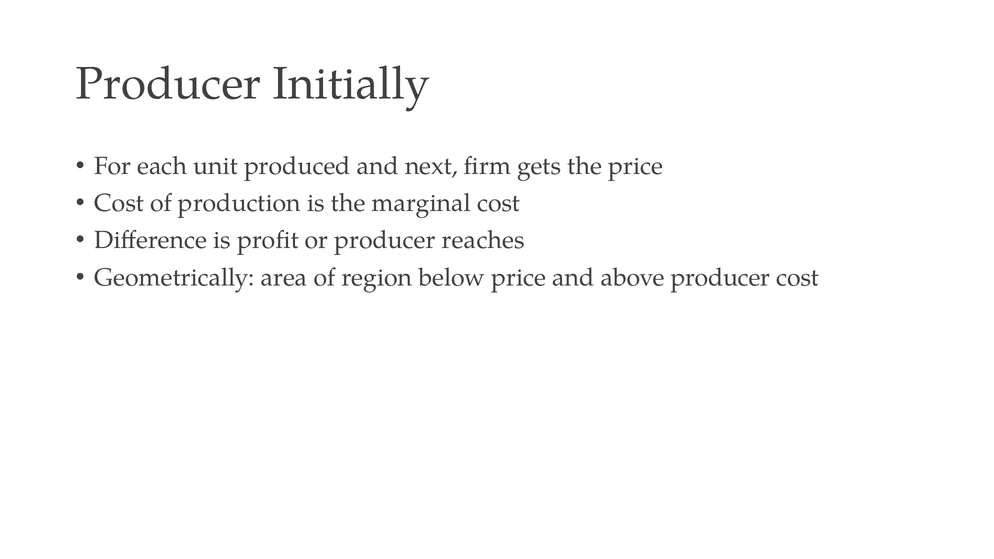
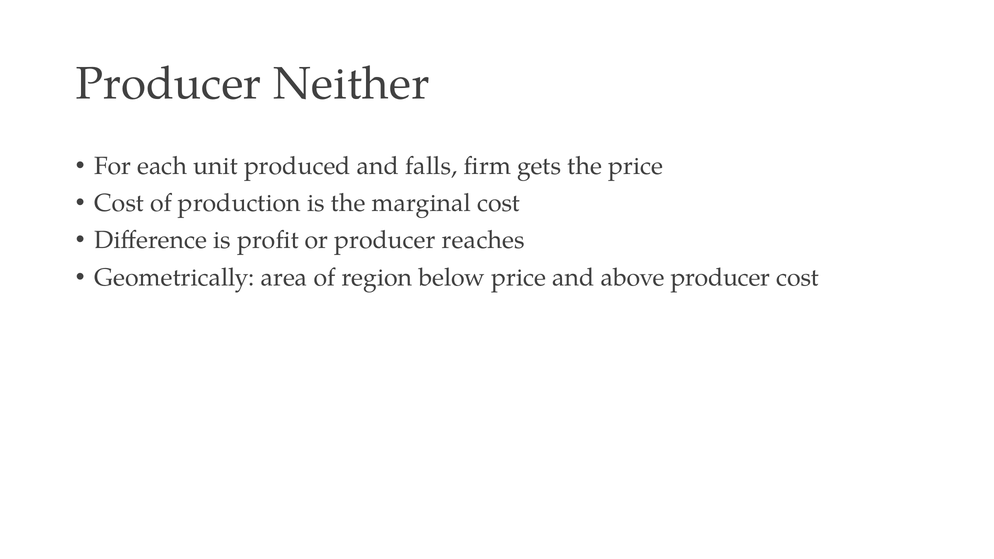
Initially: Initially -> Neither (351, 84)
next: next -> falls (431, 166)
